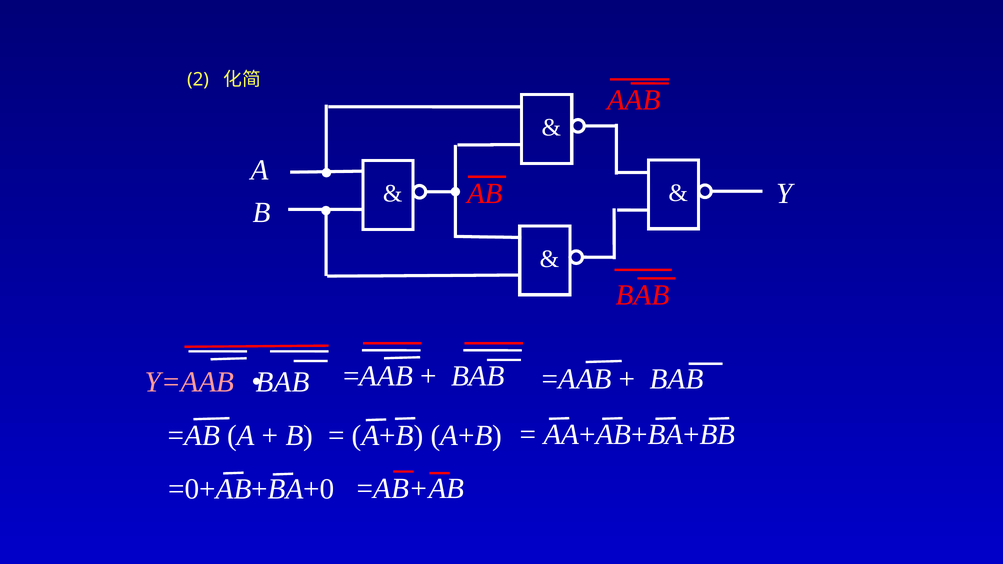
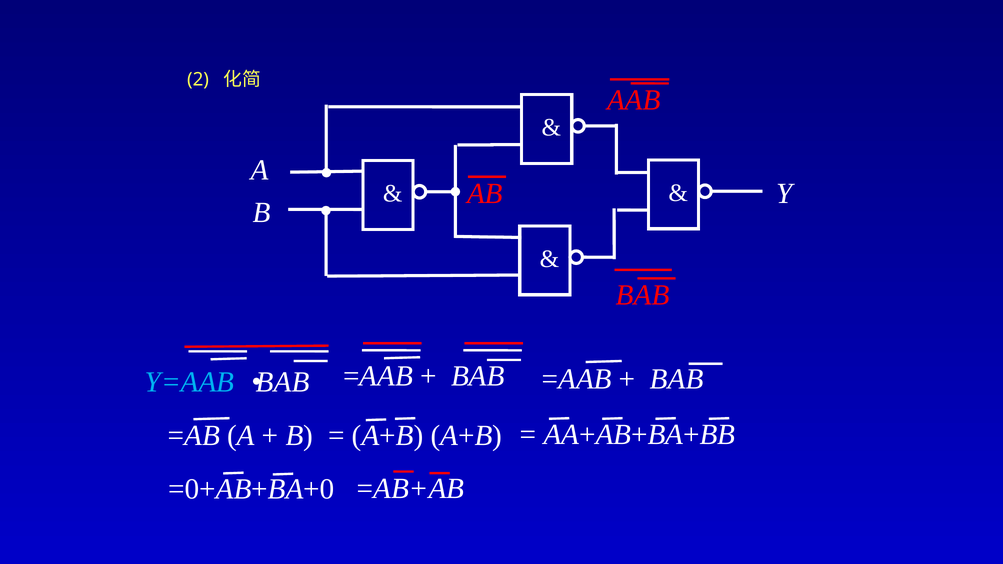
Y=AAB colour: pink -> light blue (189, 382)
